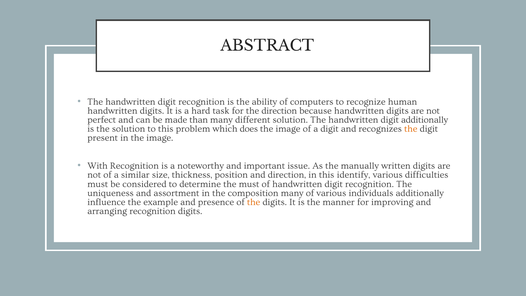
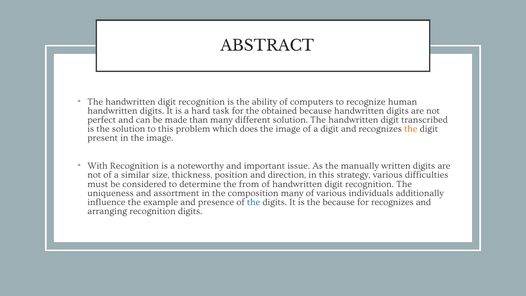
the direction: direction -> obtained (279, 111)
digit additionally: additionally -> transcribed (424, 120)
identify: identify -> strategy (354, 175)
the must: must -> from (249, 184)
the colour: orange -> blue (254, 202)
the manner: manner -> because (339, 202)
for improving: improving -> recognizes (392, 202)
